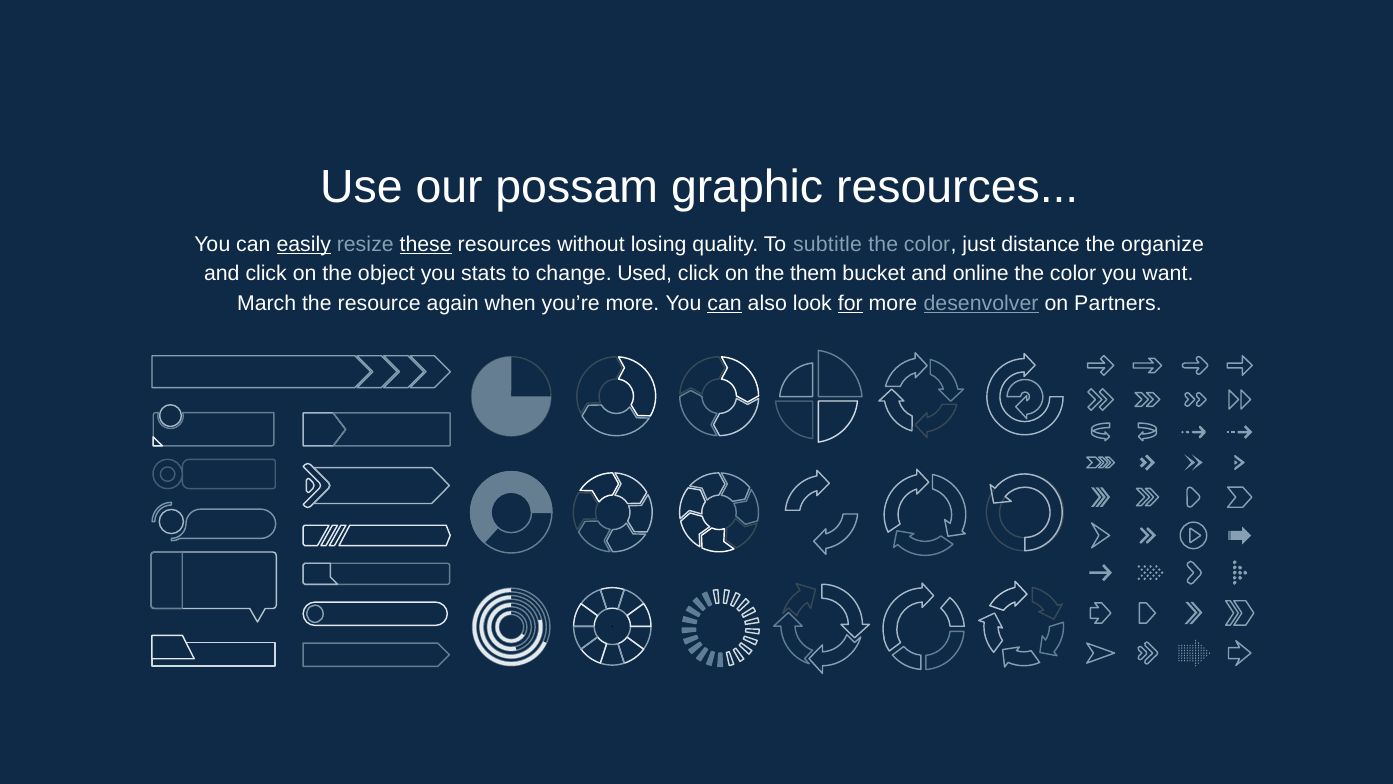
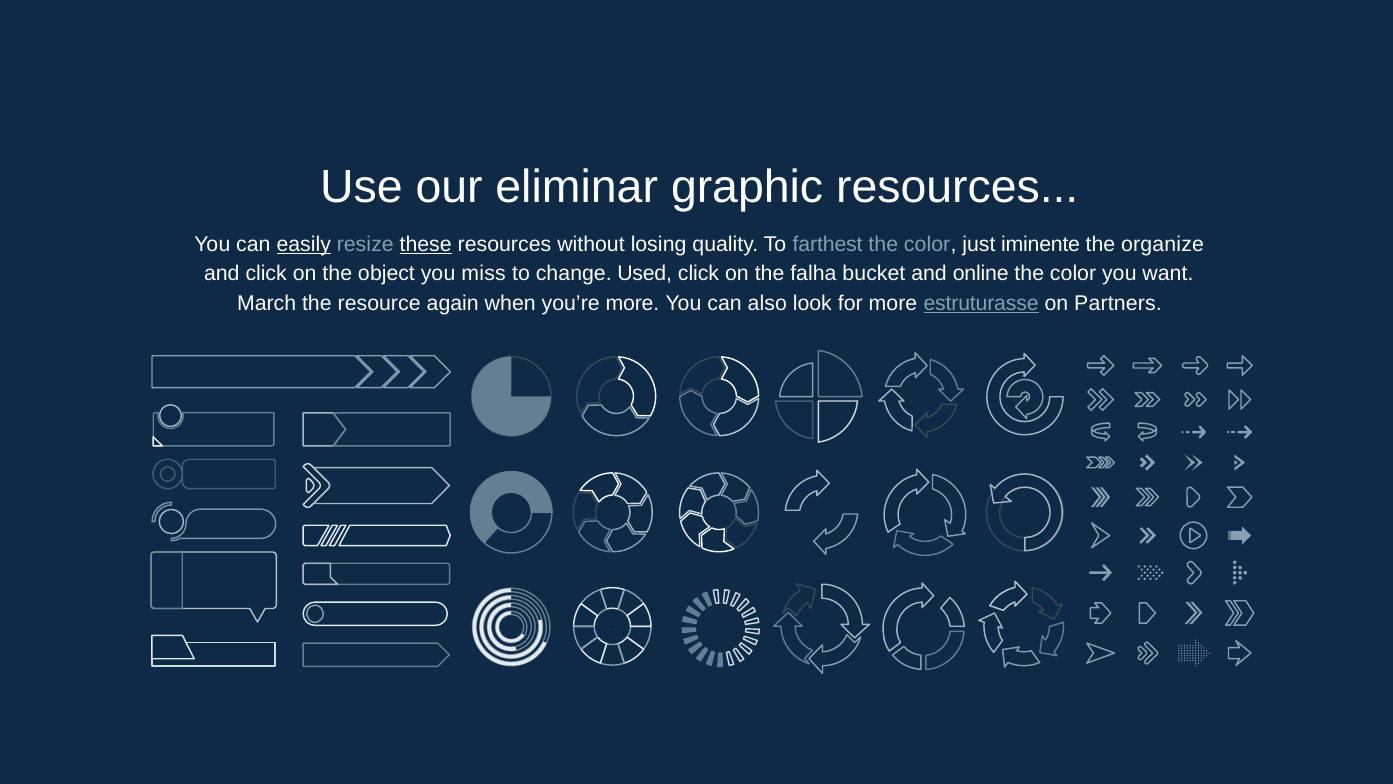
possam: possam -> eliminar (577, 187)
subtitle: subtitle -> farthest (828, 244)
distance: distance -> iminente (1041, 244)
stats: stats -> miss (484, 274)
them: them -> falha (813, 274)
can underline: present -> none (725, 303)
for underline: present -> none (850, 303)
desenvolver: desenvolver -> estruturasse (981, 303)
